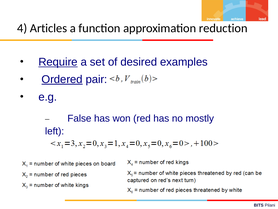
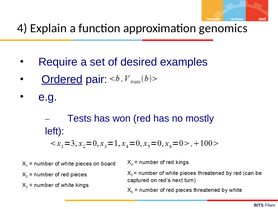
Articles: Articles -> Explain (48, 28)
reduction: reduction -> genomics (223, 28)
Require underline: present -> none (58, 62)
False: False -> Tests (79, 118)
